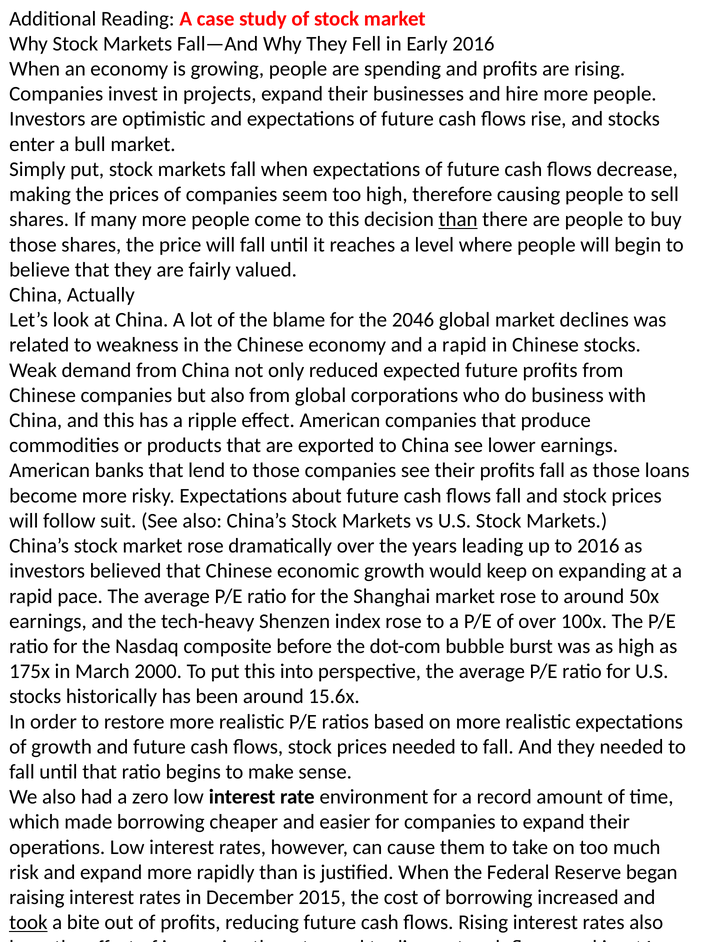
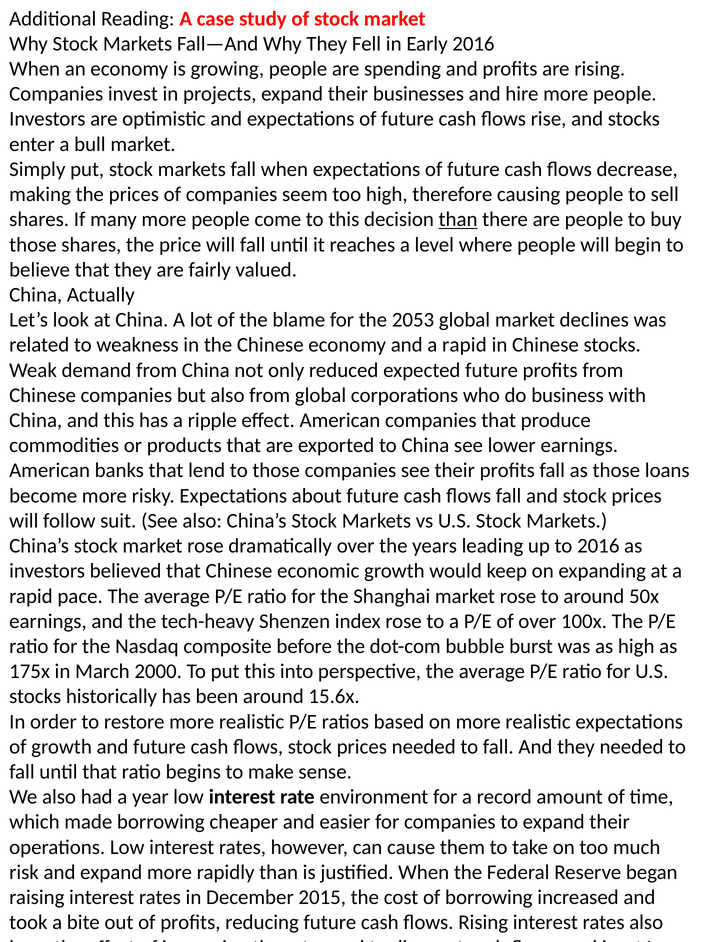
2046: 2046 -> 2053 (413, 320)
a zero: zero -> year (150, 798)
took underline: present -> none (28, 923)
